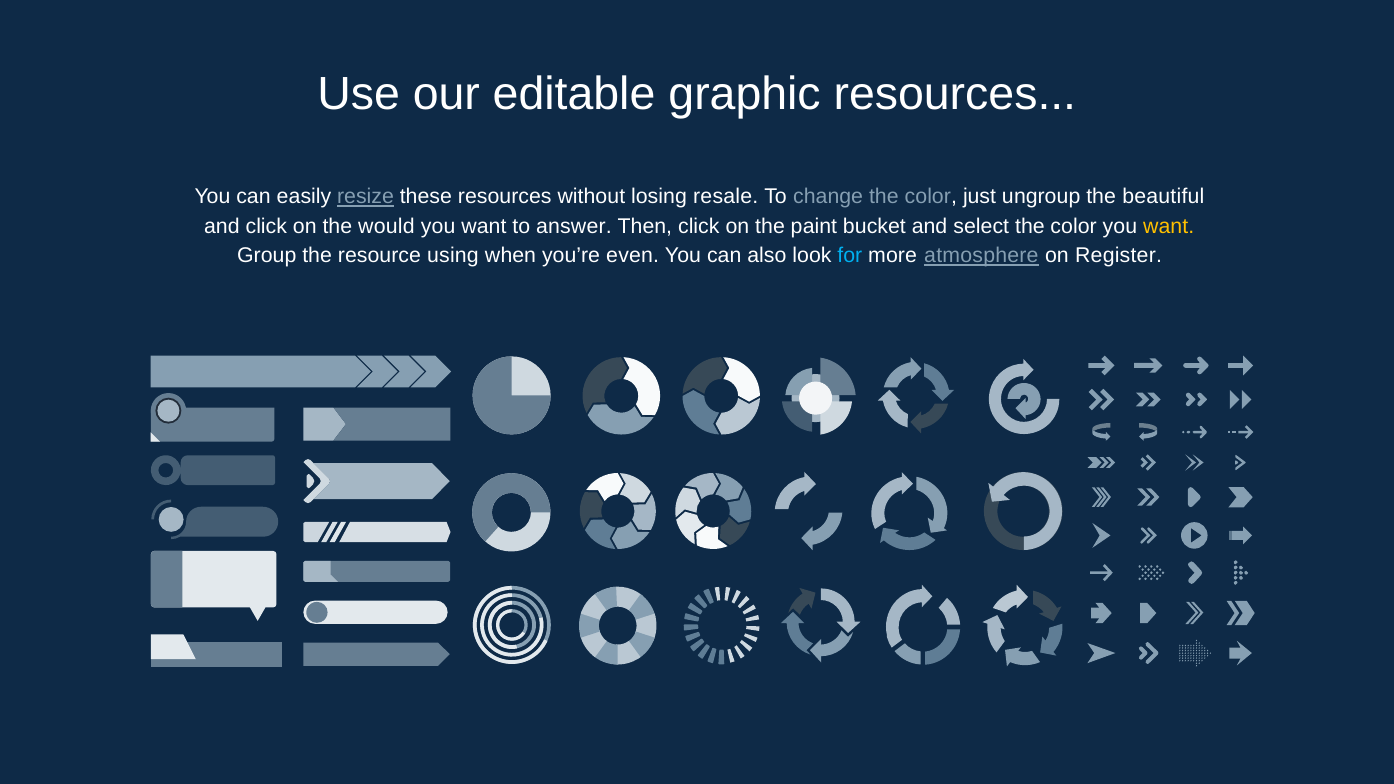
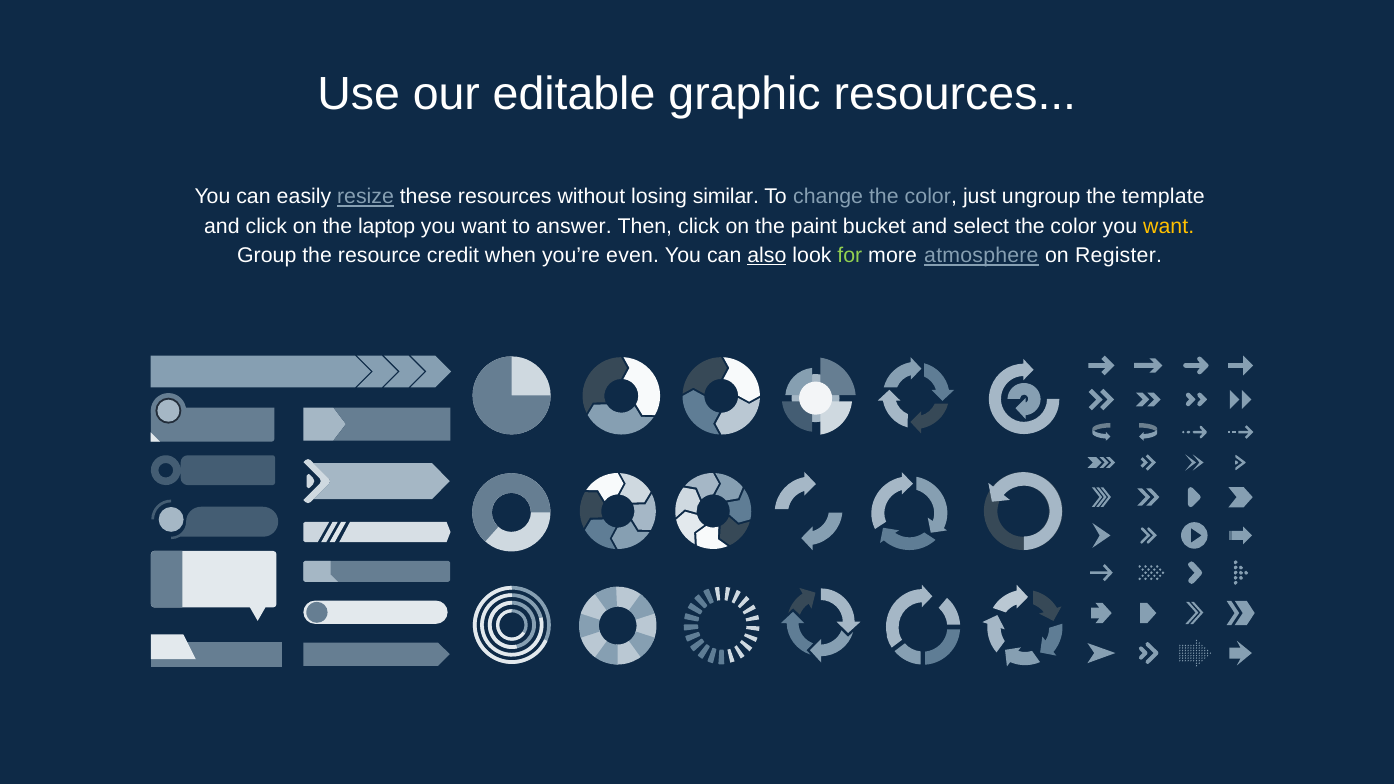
resale: resale -> similar (726, 197)
beautiful: beautiful -> template (1163, 197)
would: would -> laptop (387, 226)
using: using -> credit (453, 256)
also underline: none -> present (767, 256)
for colour: light blue -> light green (850, 256)
